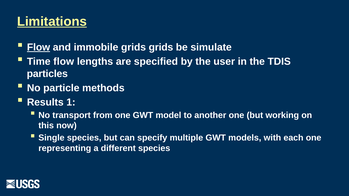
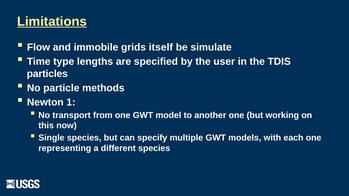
Flow underline: present -> none (39, 47)
grids grids: grids -> itself (161, 47)
Time flow: flow -> type (64, 62)
Results: Results -> Newton (45, 102)
